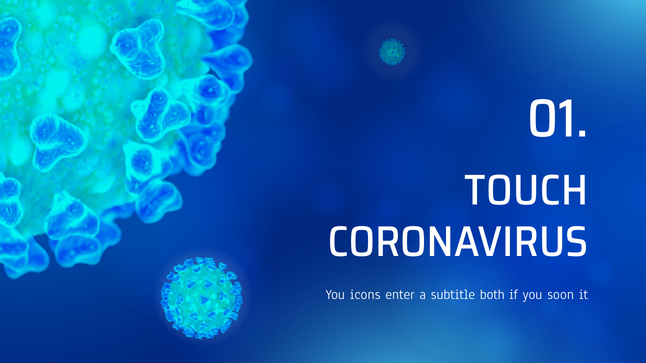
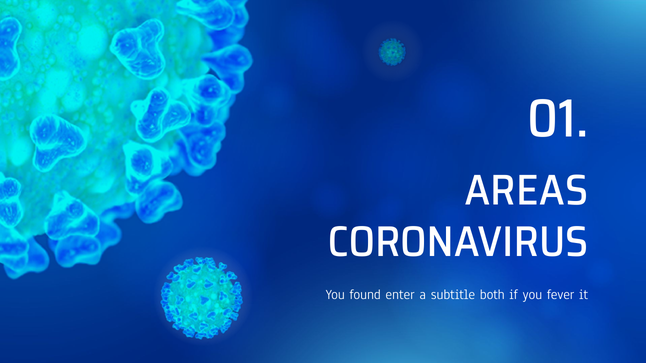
TOUCH: TOUCH -> AREAS (526, 191)
icons: icons -> found (365, 295)
soon: soon -> fever (561, 295)
